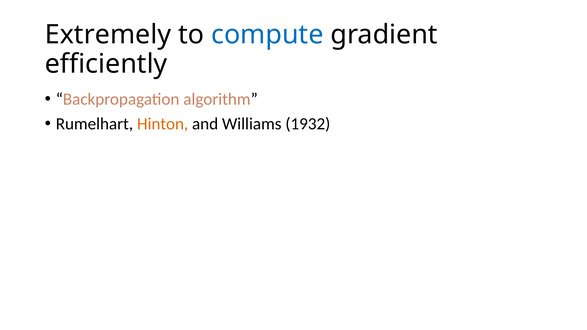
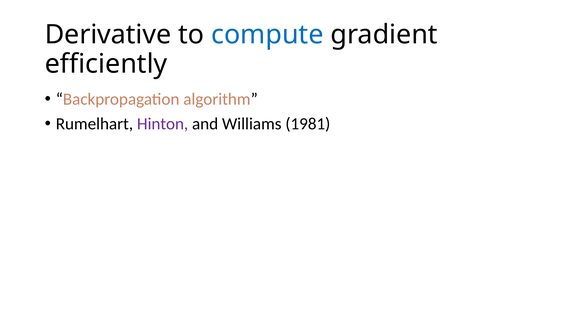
Extremely: Extremely -> Derivative (108, 35)
Hinton colour: orange -> purple (163, 124)
1932: 1932 -> 1981 (308, 124)
